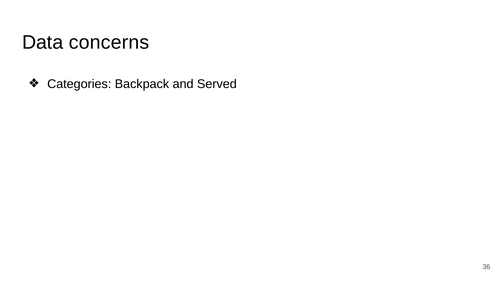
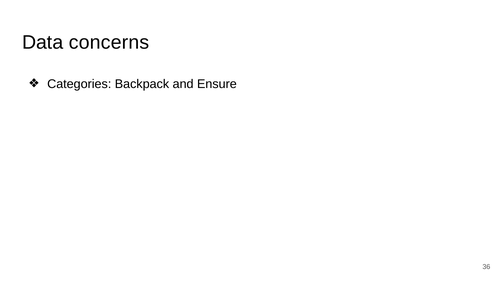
Served: Served -> Ensure (217, 84)
